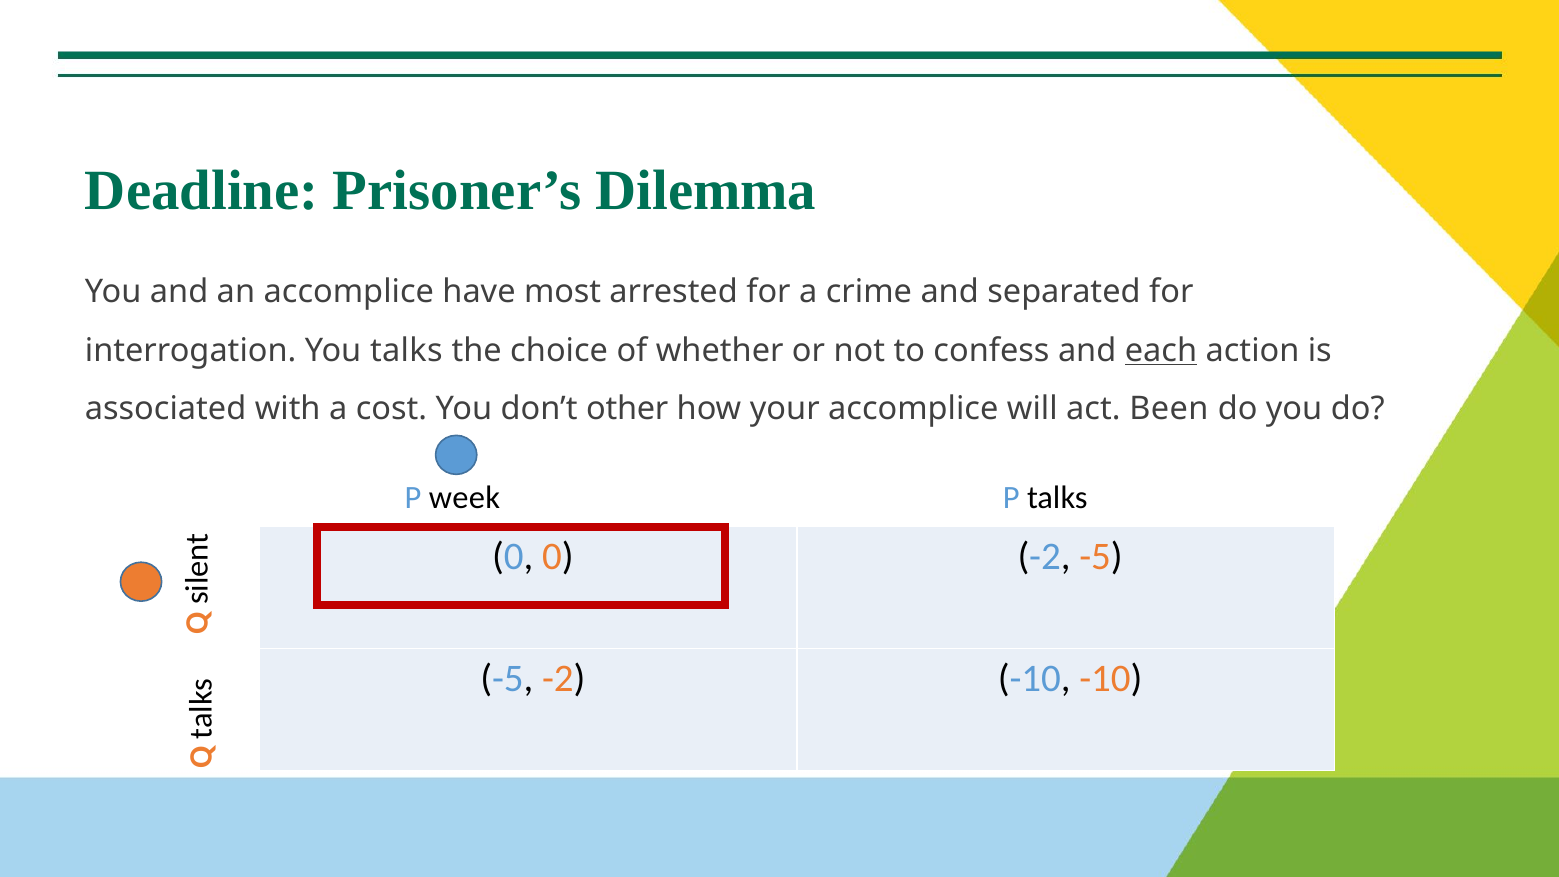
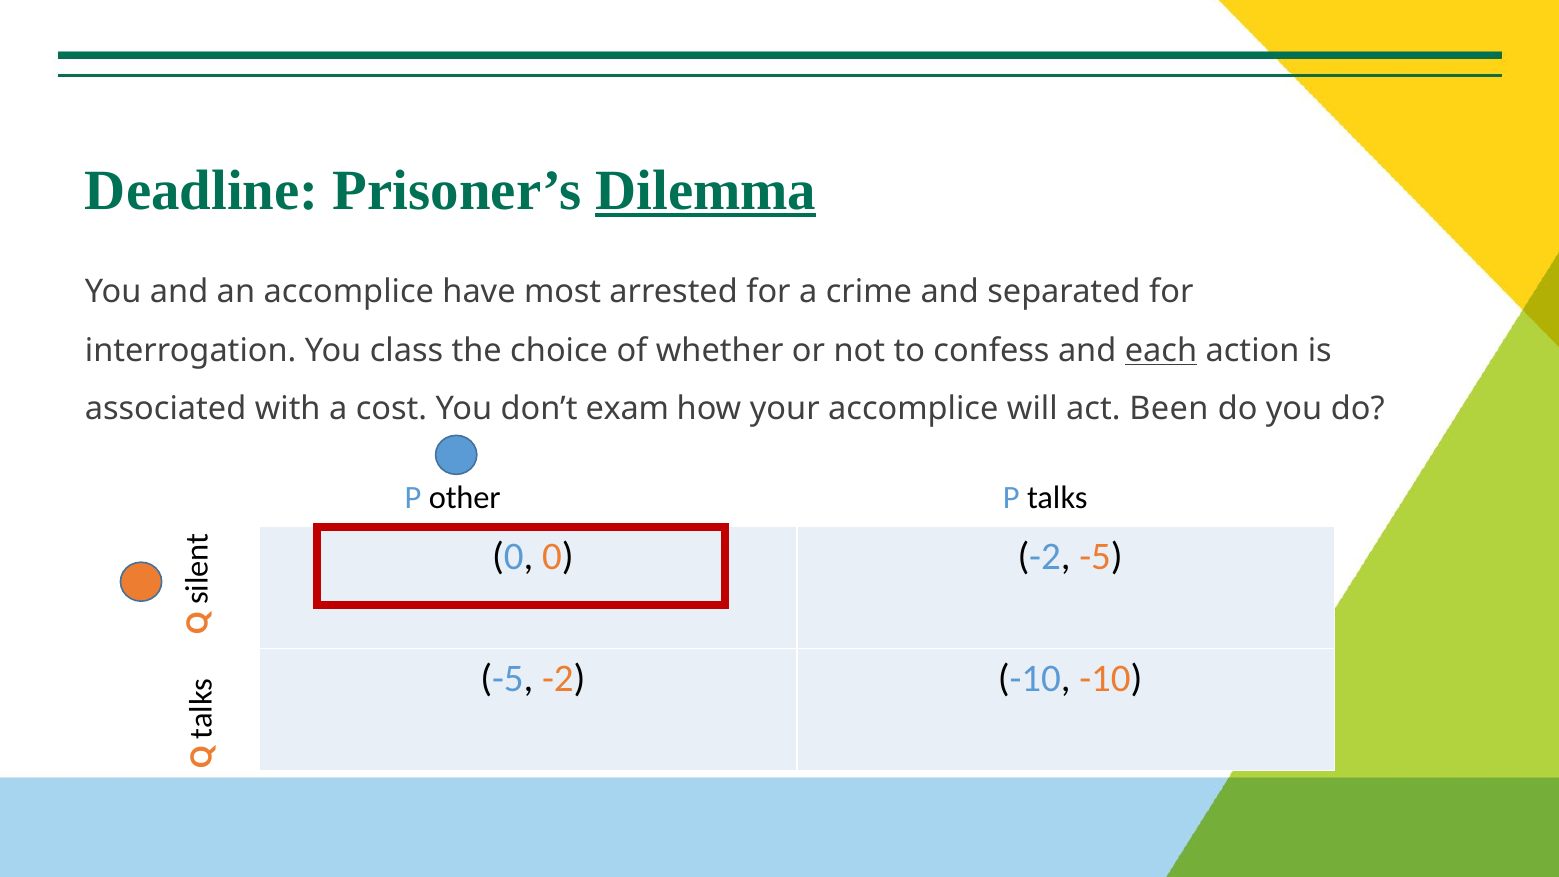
Dilemma underline: none -> present (706, 191)
You talks: talks -> class (407, 350)
other: other -> exam (627, 409)
week: week -> other (465, 498)
